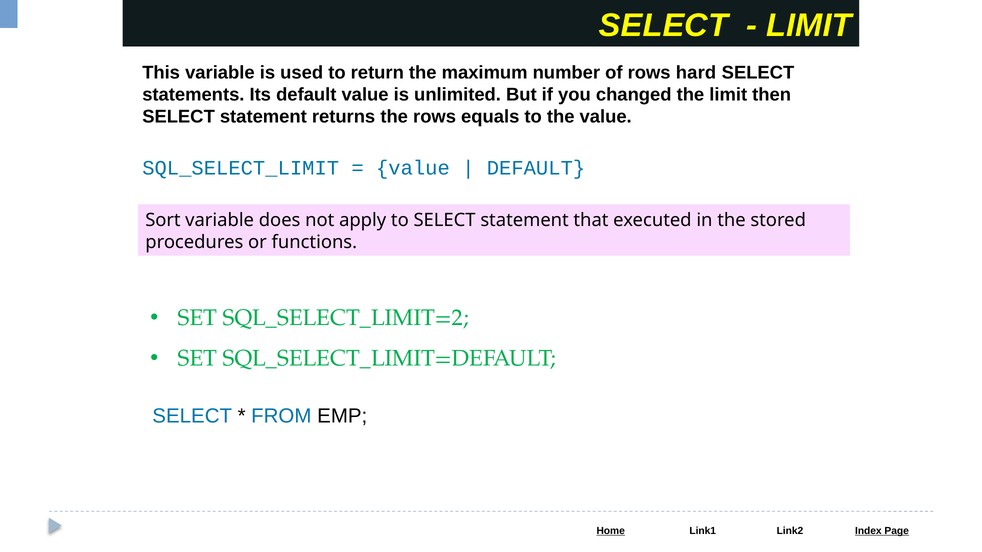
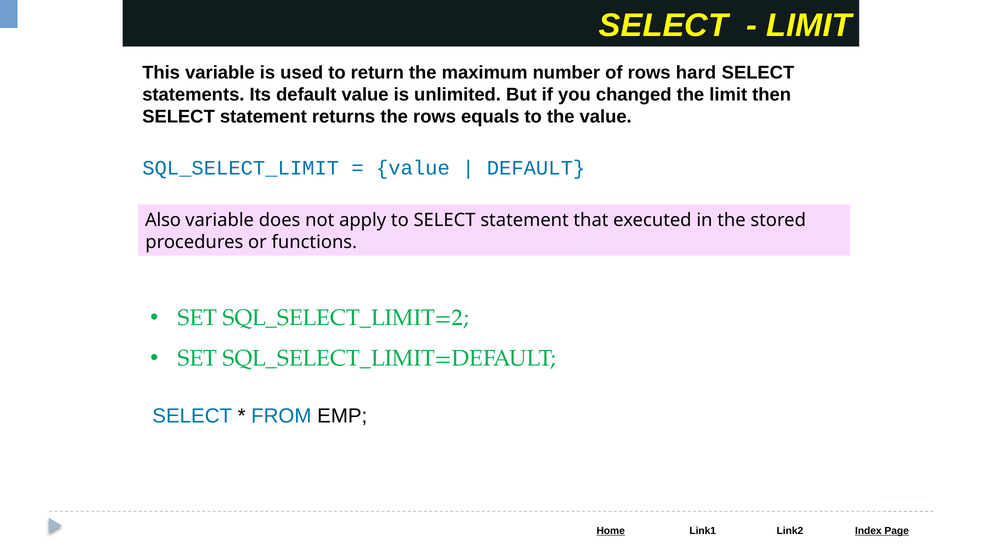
Sort: Sort -> Also (163, 220)
